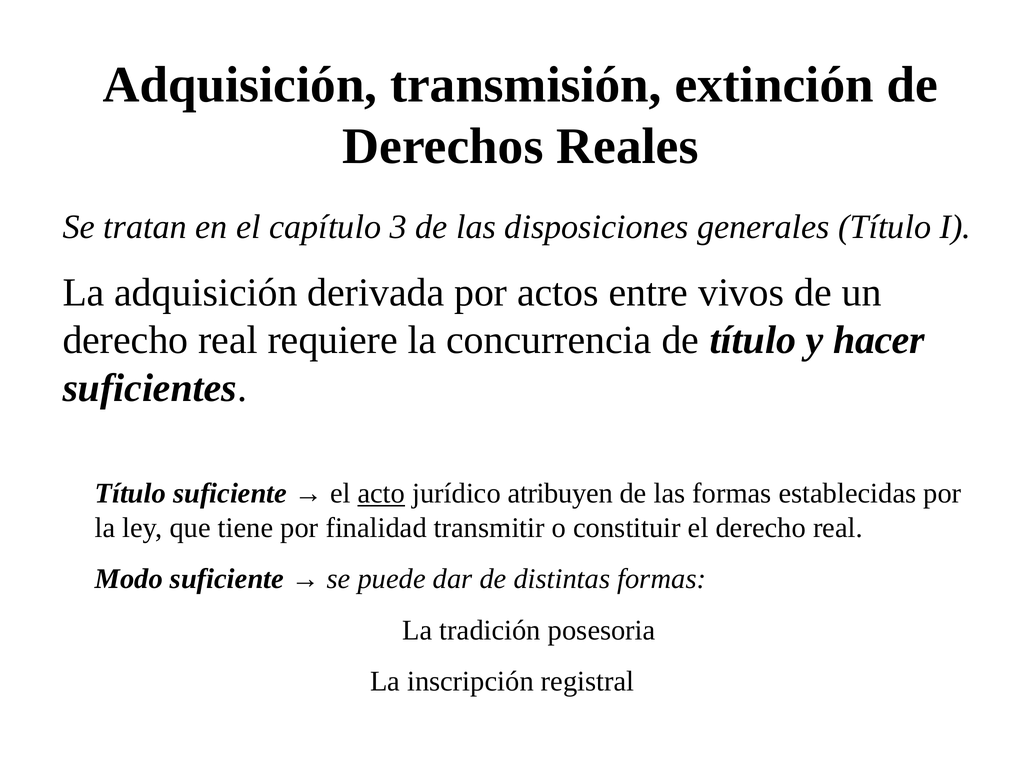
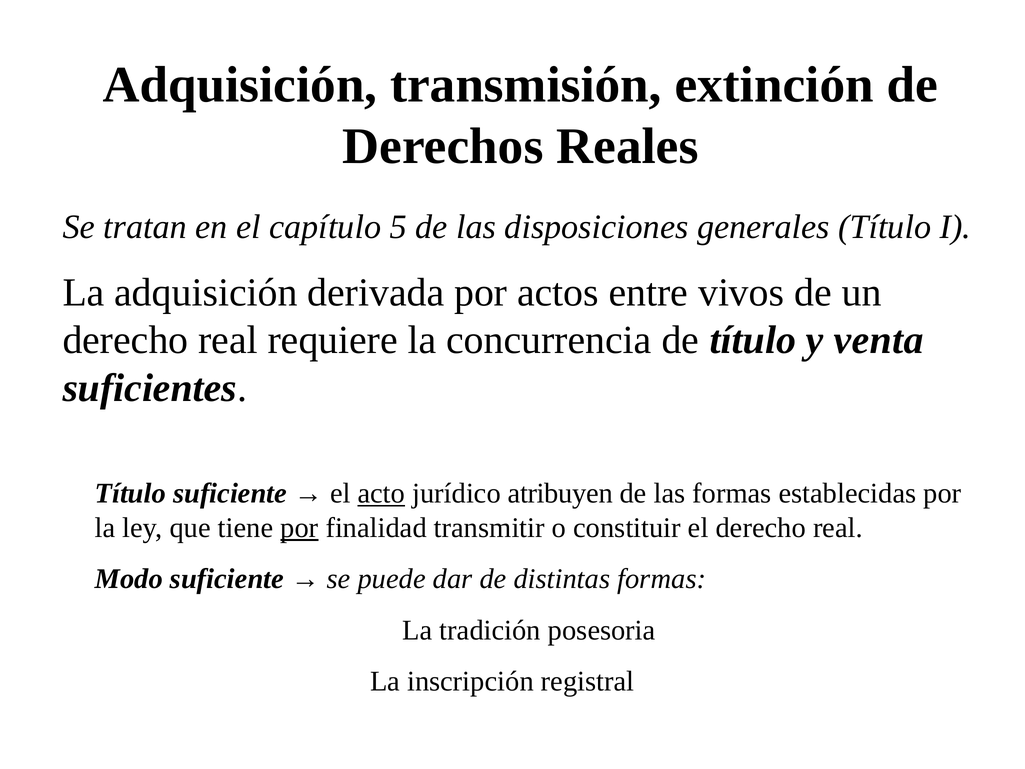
3: 3 -> 5 (398, 227)
hacer: hacer -> venta (879, 340)
por underline: none -> present (299, 527)
